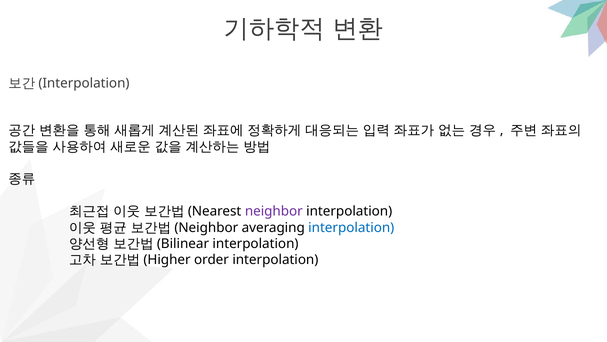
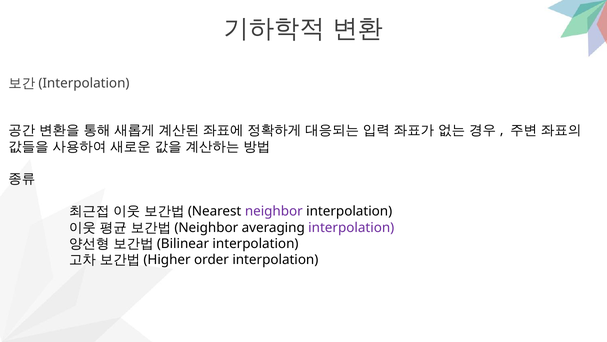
interpolation colour: blue -> purple (351, 227)
